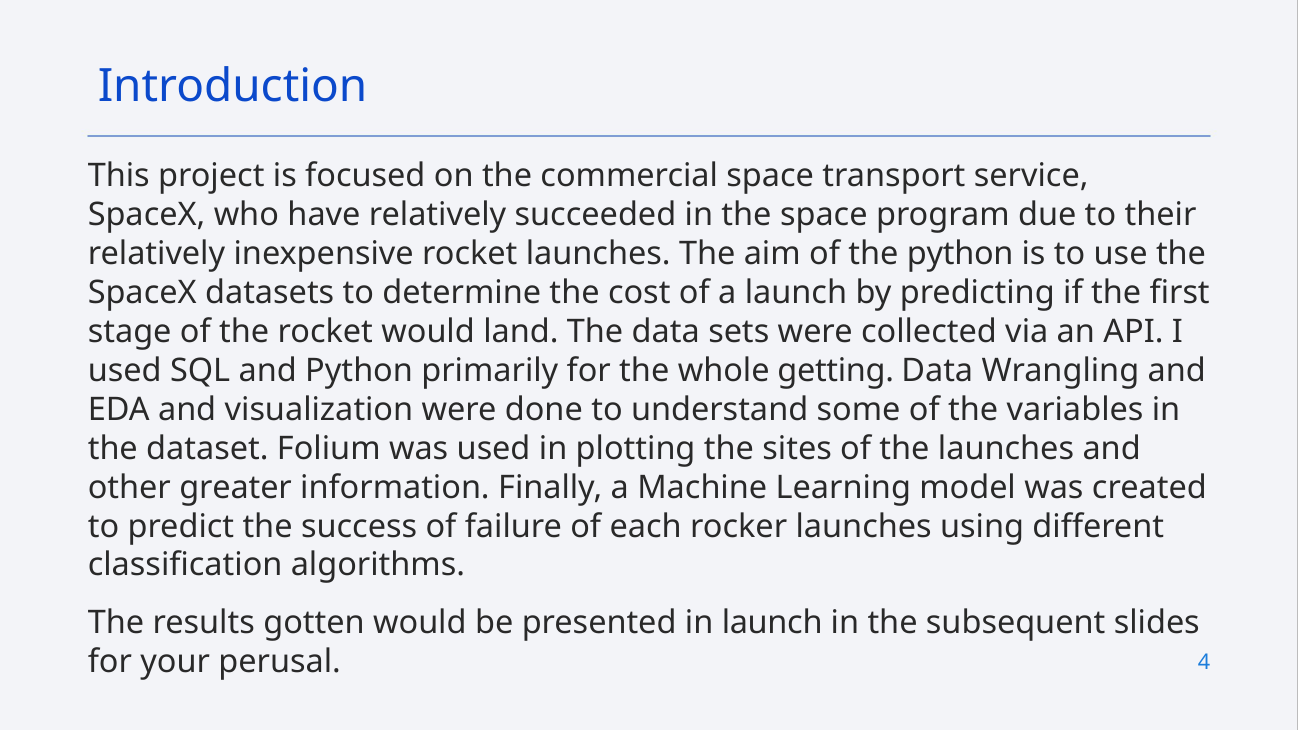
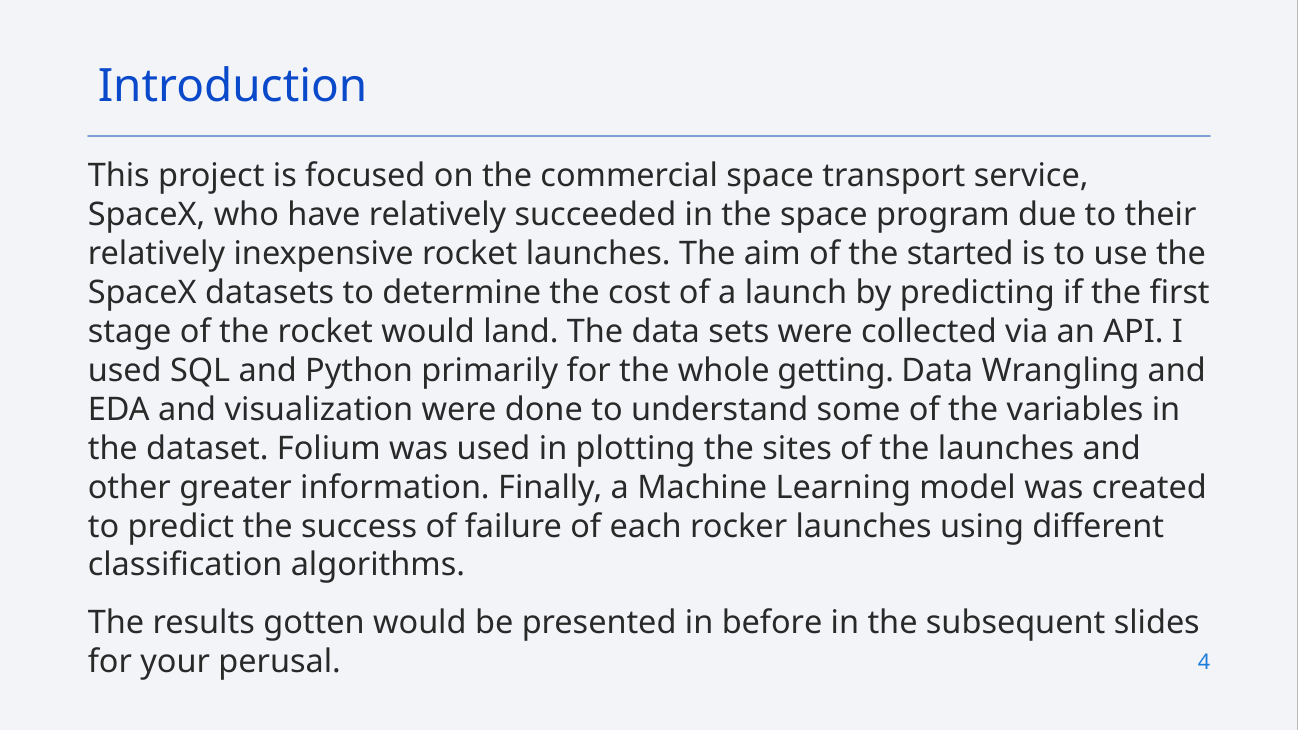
the python: python -> started (960, 254)
in launch: launch -> before (772, 623)
